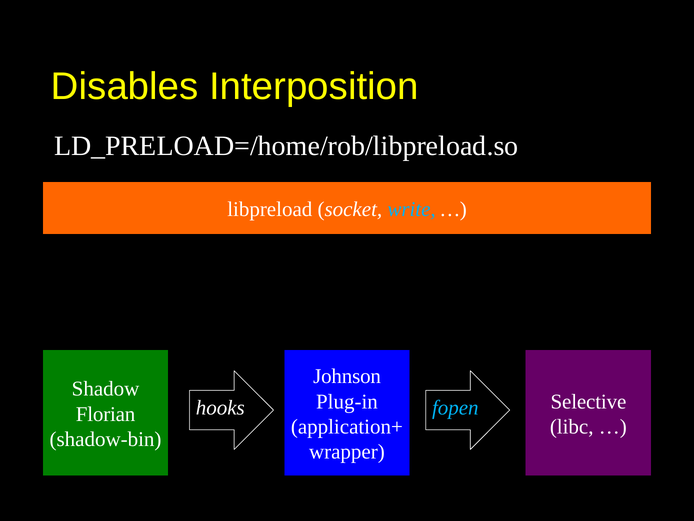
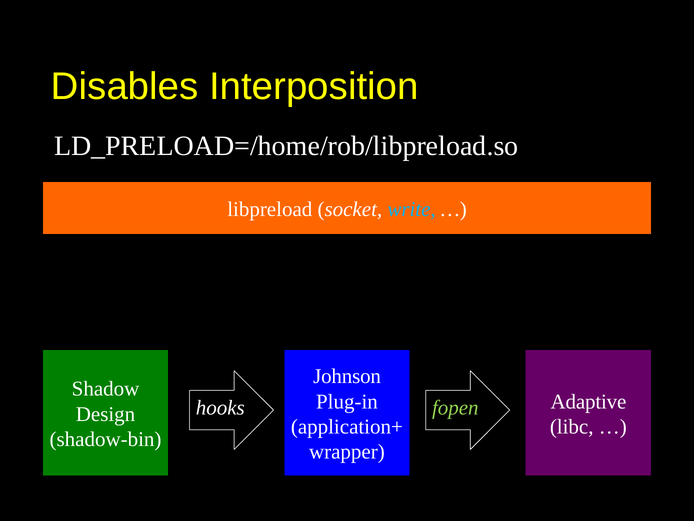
Selective: Selective -> Adaptive (588, 402)
fopen colour: light blue -> light green (455, 408)
Florian: Florian -> Design (106, 414)
